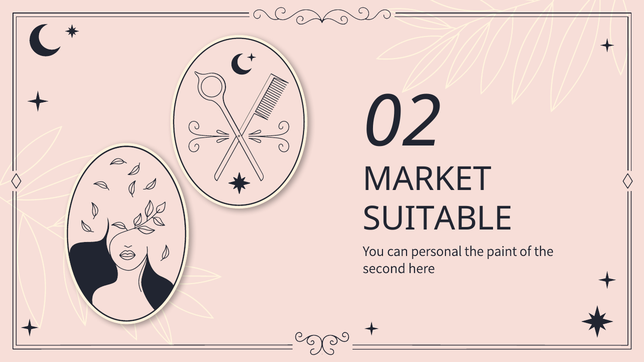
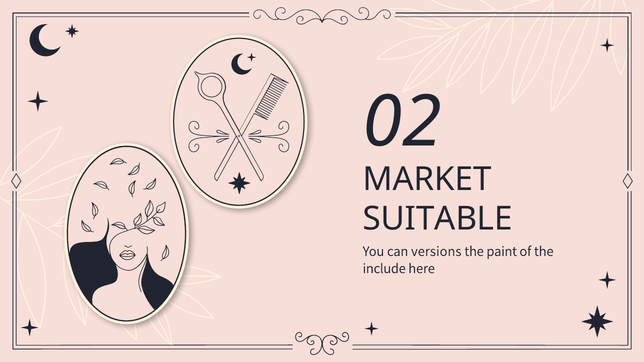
personal: personal -> versions (436, 251)
second: second -> include (384, 269)
